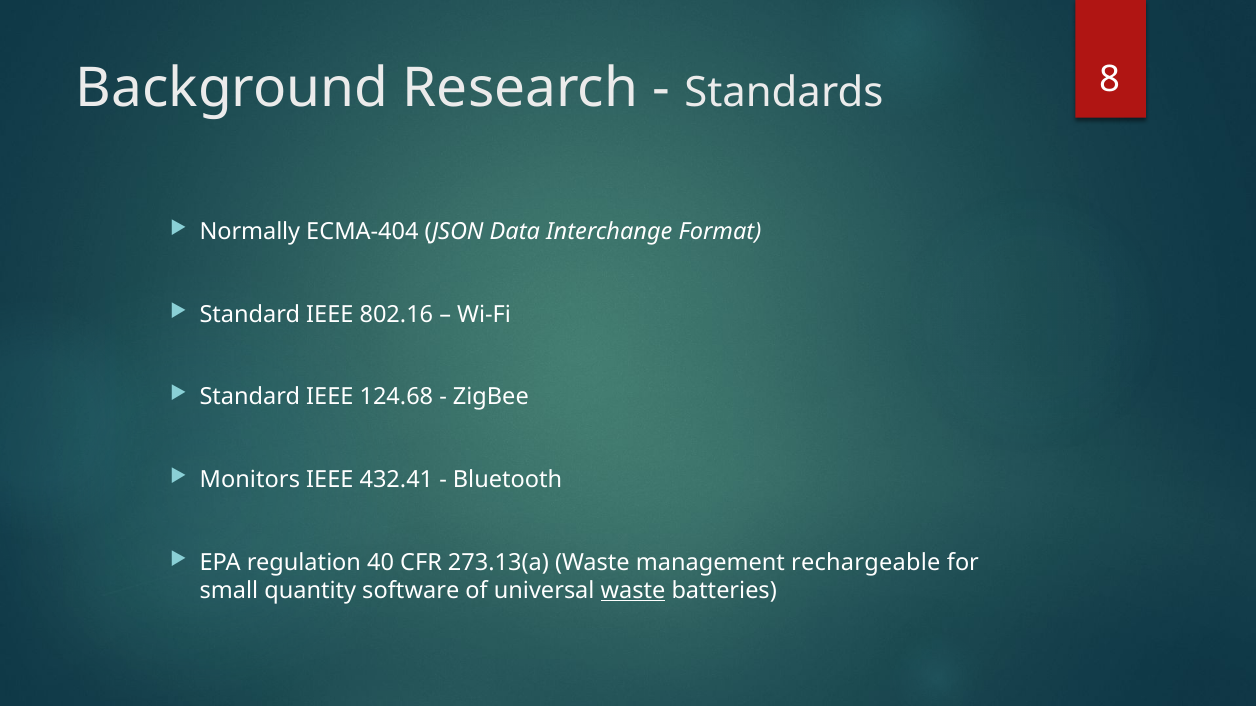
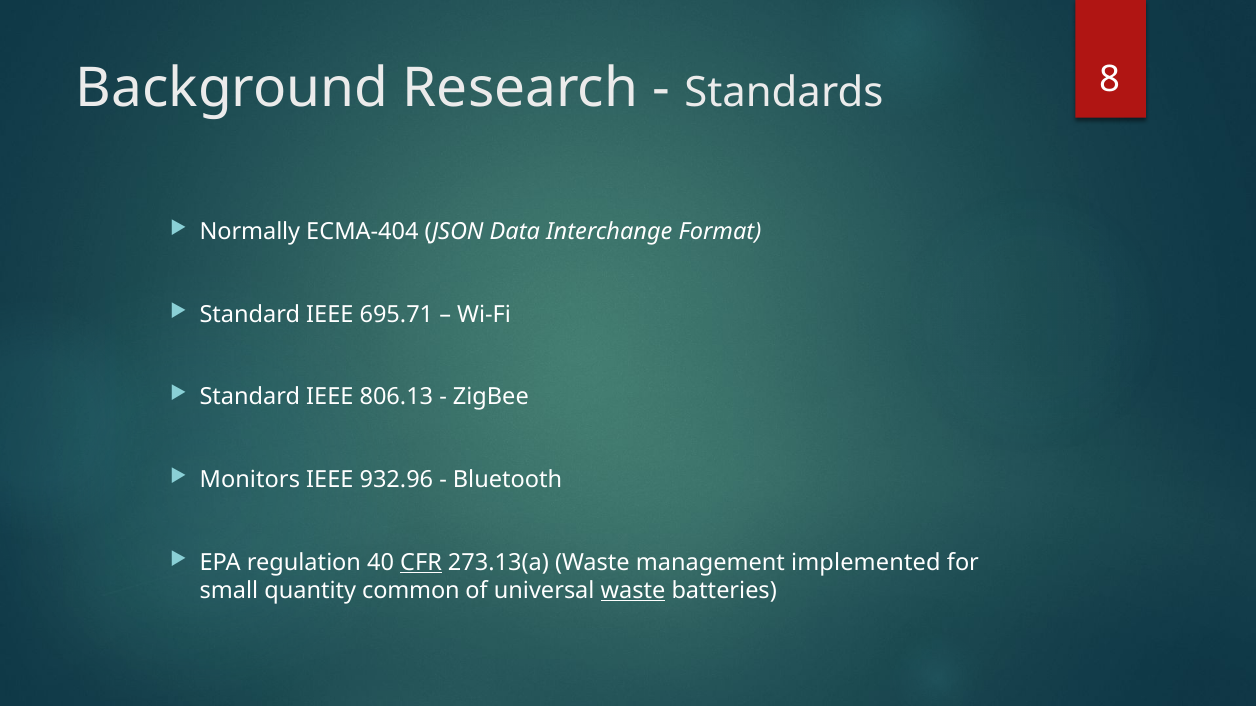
802.16: 802.16 -> 695.71 (396, 315)
124.68: 124.68 -> 806.13 (396, 397)
432.41: 432.41 -> 932.96 (396, 480)
CFR underline: none -> present (421, 563)
rechargeable: rechargeable -> implemented (866, 563)
software: software -> common (411, 591)
